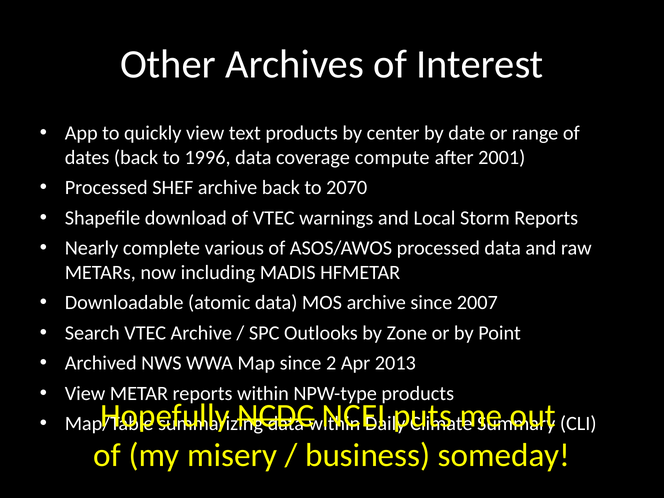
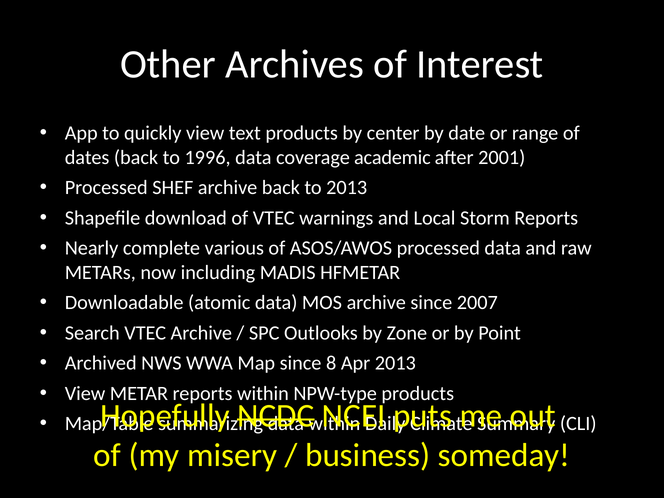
compute: compute -> academic (392, 157)
to 2070: 2070 -> 2013 (347, 188)
2: 2 -> 8 (331, 363)
